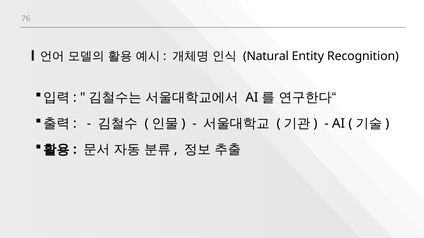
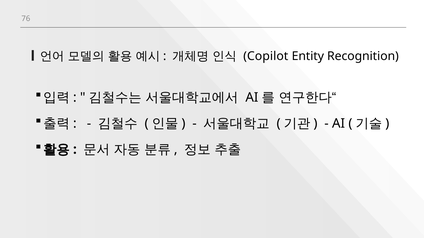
Natural: Natural -> Copilot (266, 56)
